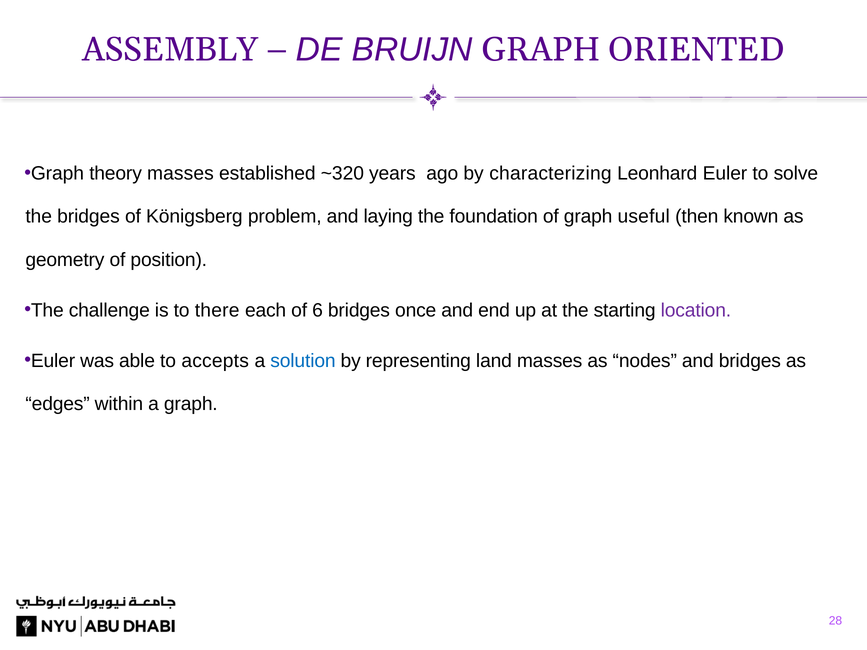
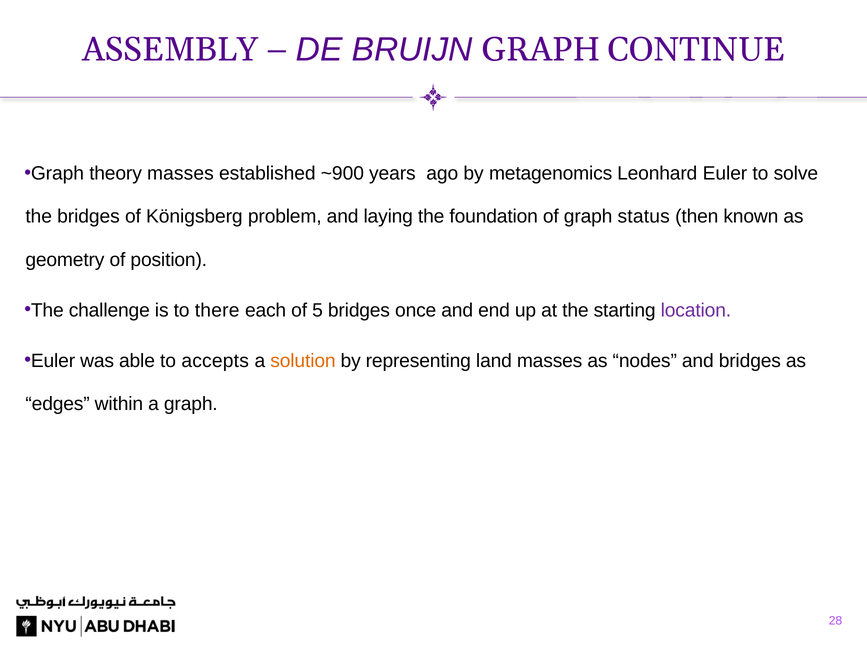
ORIENTED: ORIENTED -> CONTINUE (696, 50)
~320: ~320 -> ~900 (342, 173)
characterizing: characterizing -> metagenomics (551, 173)
useful: useful -> status (644, 217)
6: 6 -> 5 (318, 310)
solution colour: blue -> orange (303, 361)
